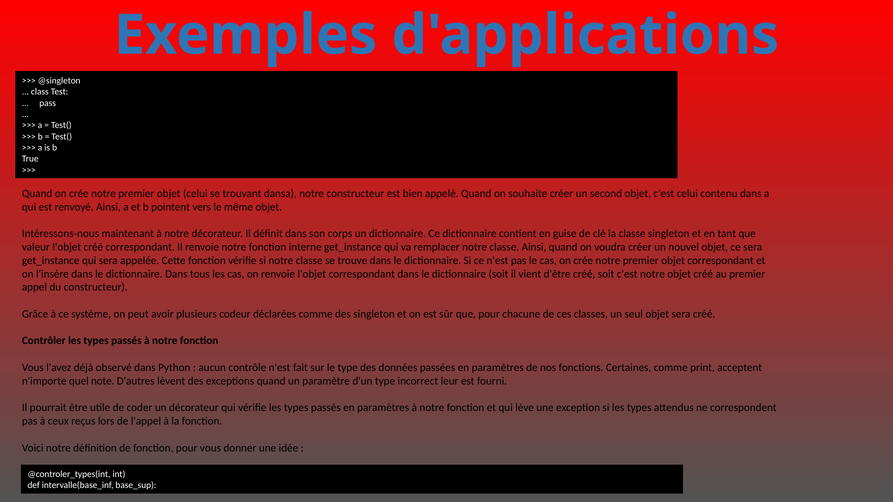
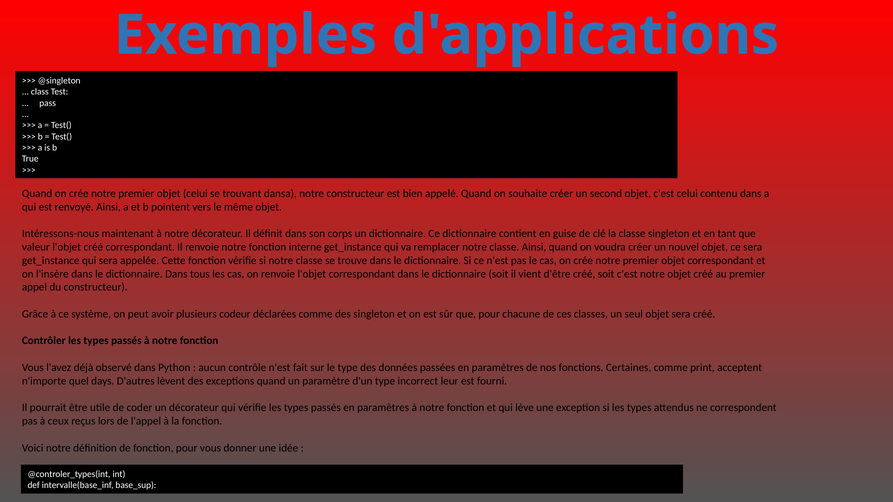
note: note -> days (103, 381)
